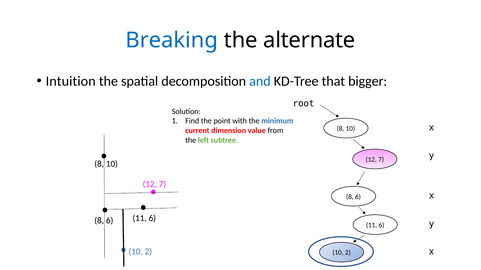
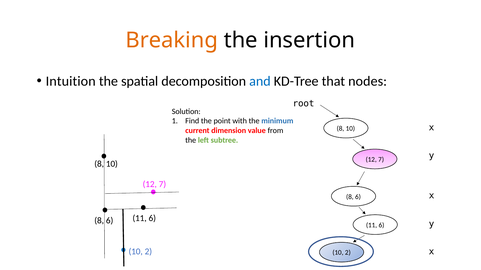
Breaking colour: blue -> orange (172, 40)
alternate: alternate -> insertion (309, 40)
bigger: bigger -> nodes (368, 81)
